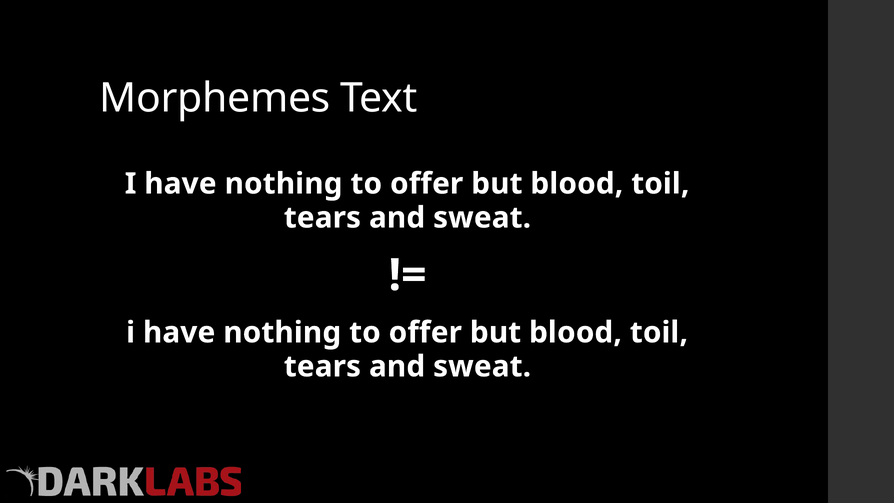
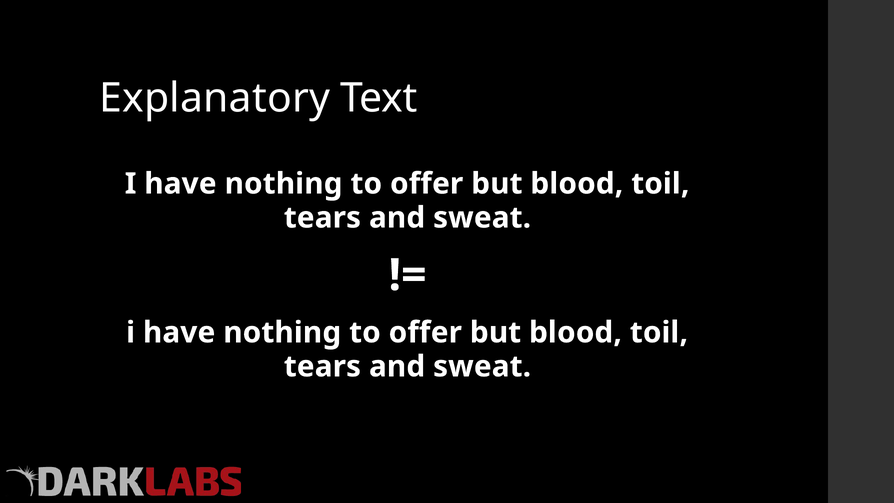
Morphemes: Morphemes -> Explanatory (215, 98)
